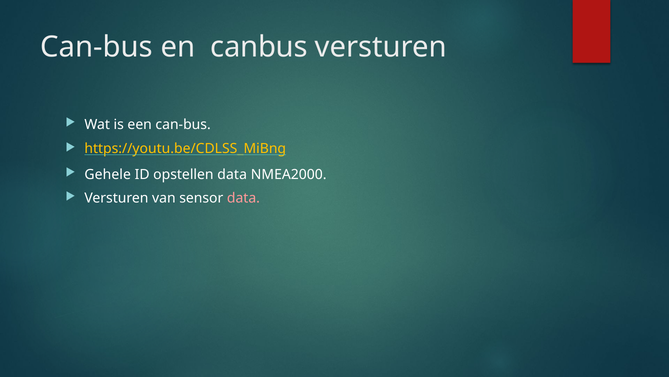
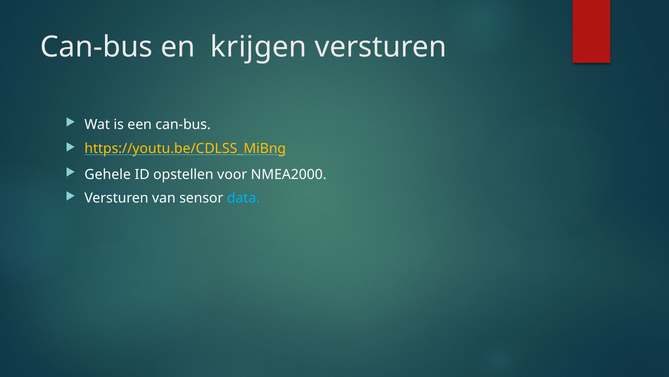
canbus: canbus -> krijgen (259, 47)
opstellen data: data -> voor (232, 174)
data colour: pink -> light blue (243, 198)
